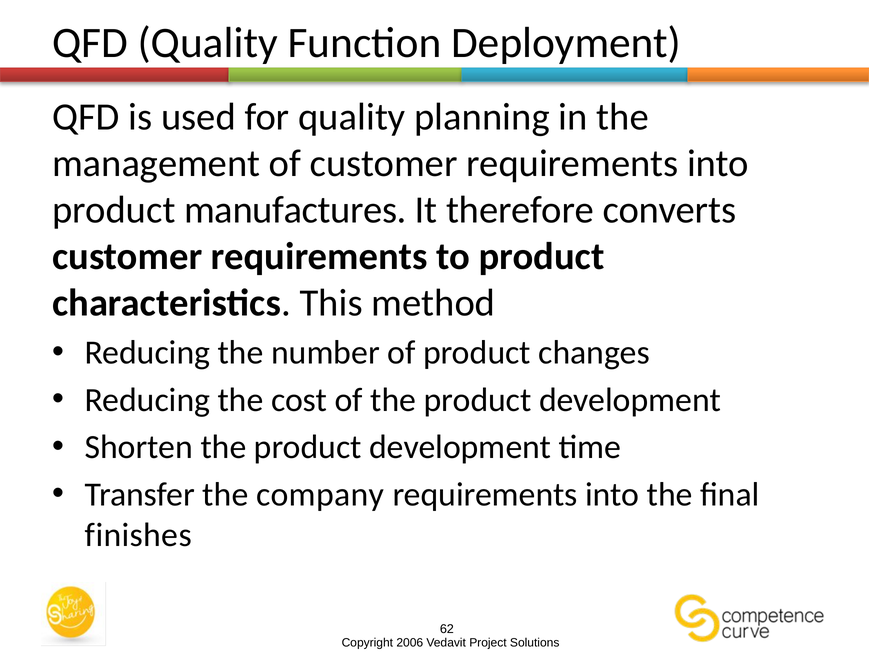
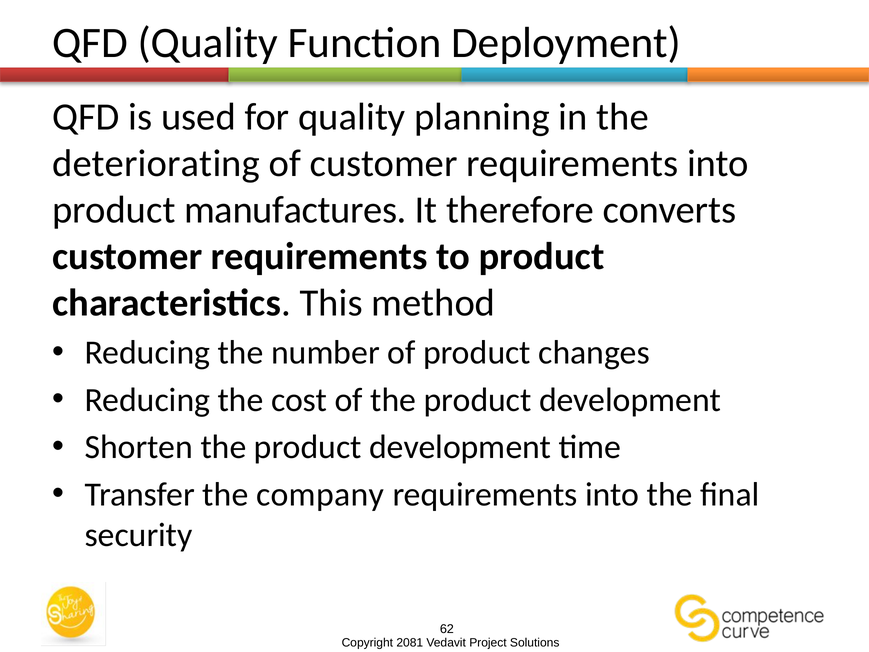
management: management -> deteriorating (156, 164)
finishes: finishes -> security (139, 535)
2006: 2006 -> 2081 (410, 642)
